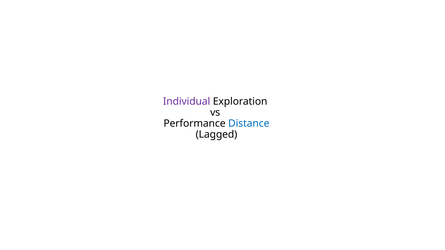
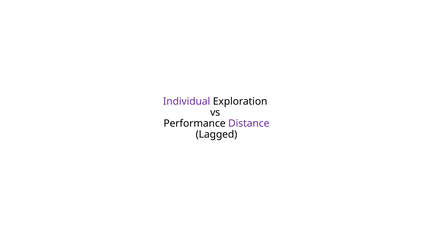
Distance colour: blue -> purple (249, 124)
